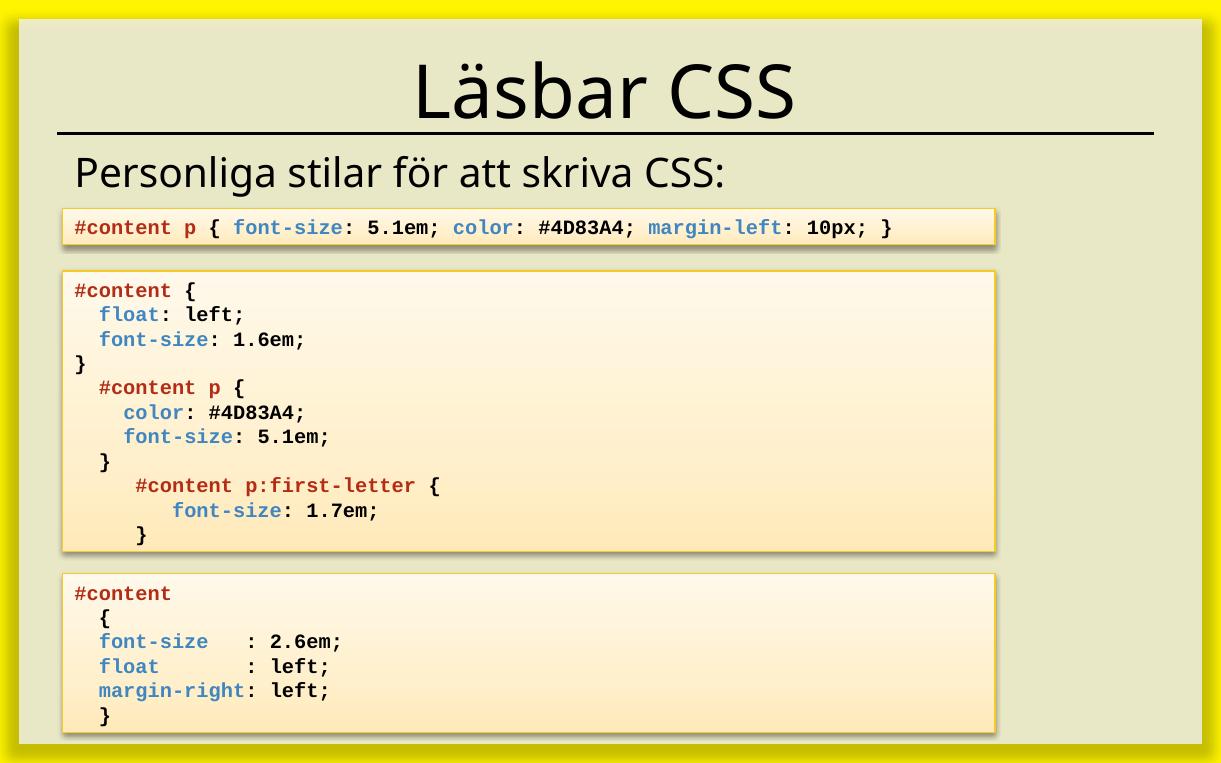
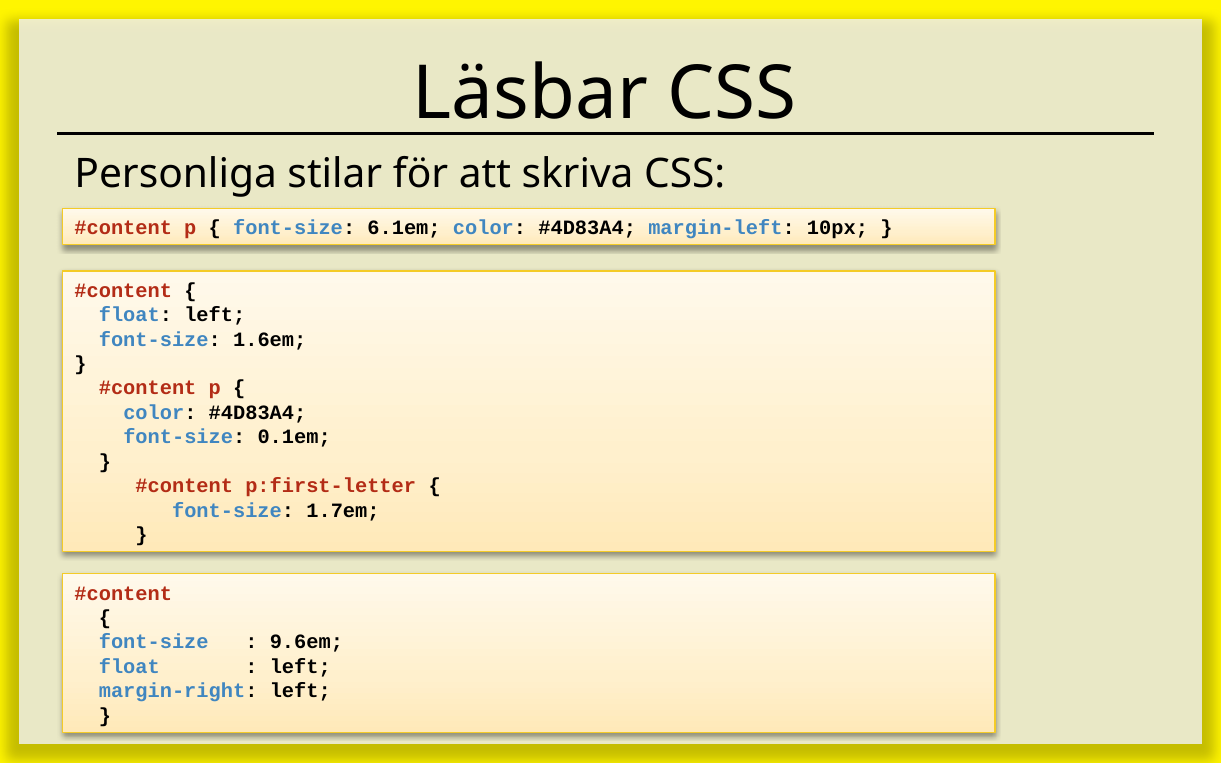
5.1em: 5.1em -> 6.1em (404, 228)
5.1em: 5.1em -> 0.1em (294, 437)
2.6em: 2.6em -> 9.6em (306, 642)
